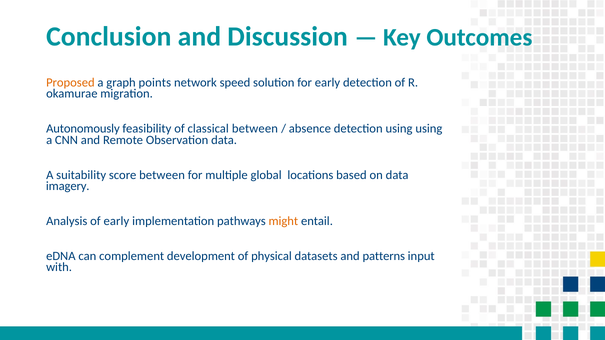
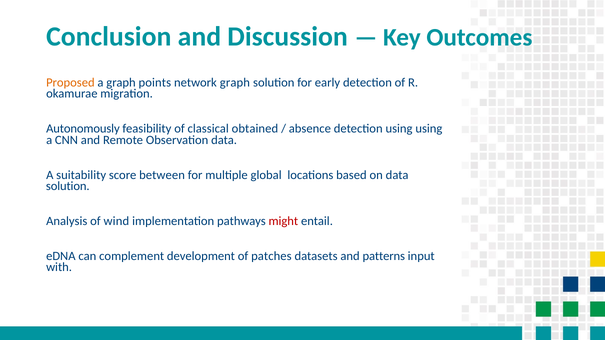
network speed: speed -> graph (235, 83)
classical between: between -> obtained (255, 129)
imagery: imagery -> solution (68, 186)
of early: early -> wind (116, 221)
might colour: orange -> red (283, 221)
physical: physical -> patches (271, 256)
